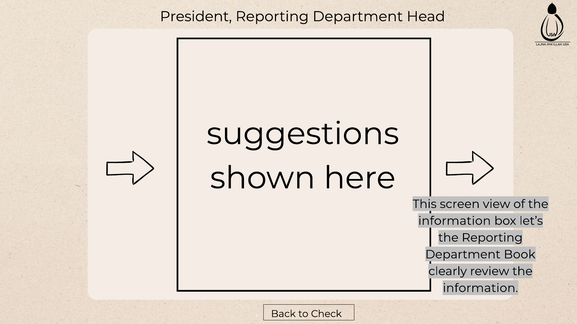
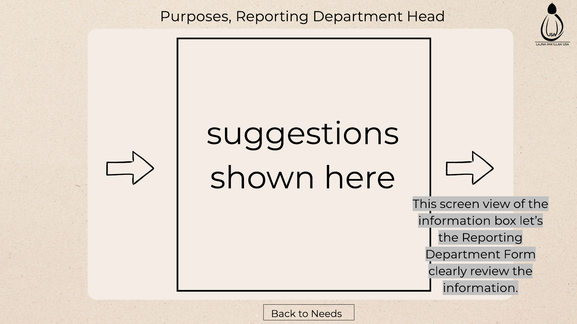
President: President -> Purposes (196, 17)
Book: Book -> Form (520, 255)
Check: Check -> Needs (326, 314)
